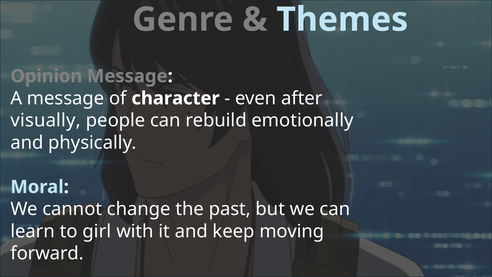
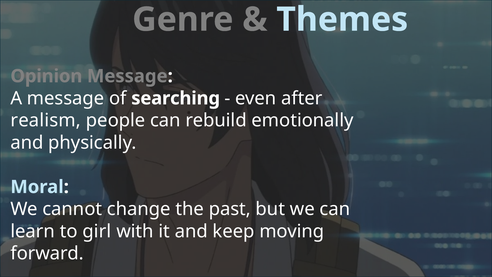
character: character -> searching (176, 98)
visually: visually -> realism (46, 120)
